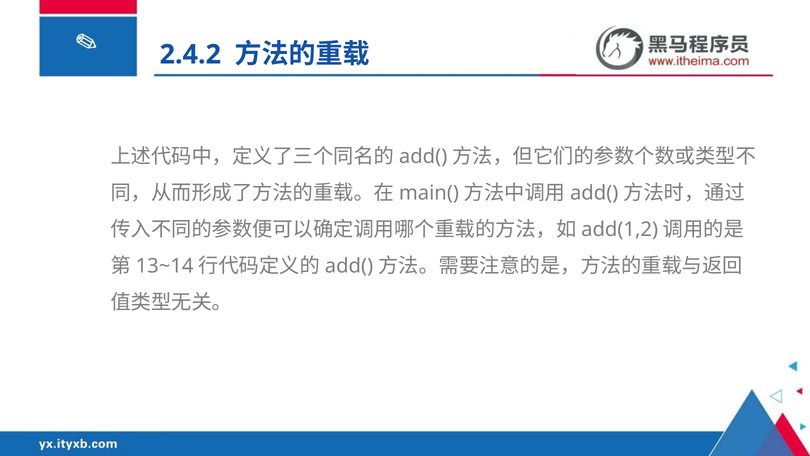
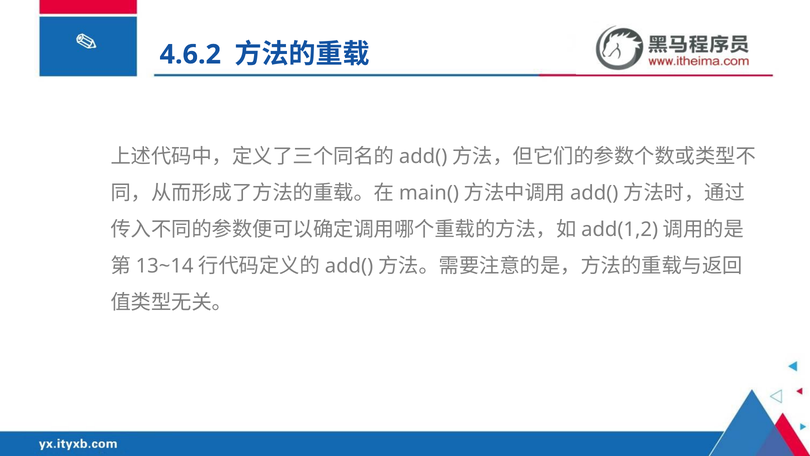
2.4.2: 2.4.2 -> 4.6.2 (190, 54)
